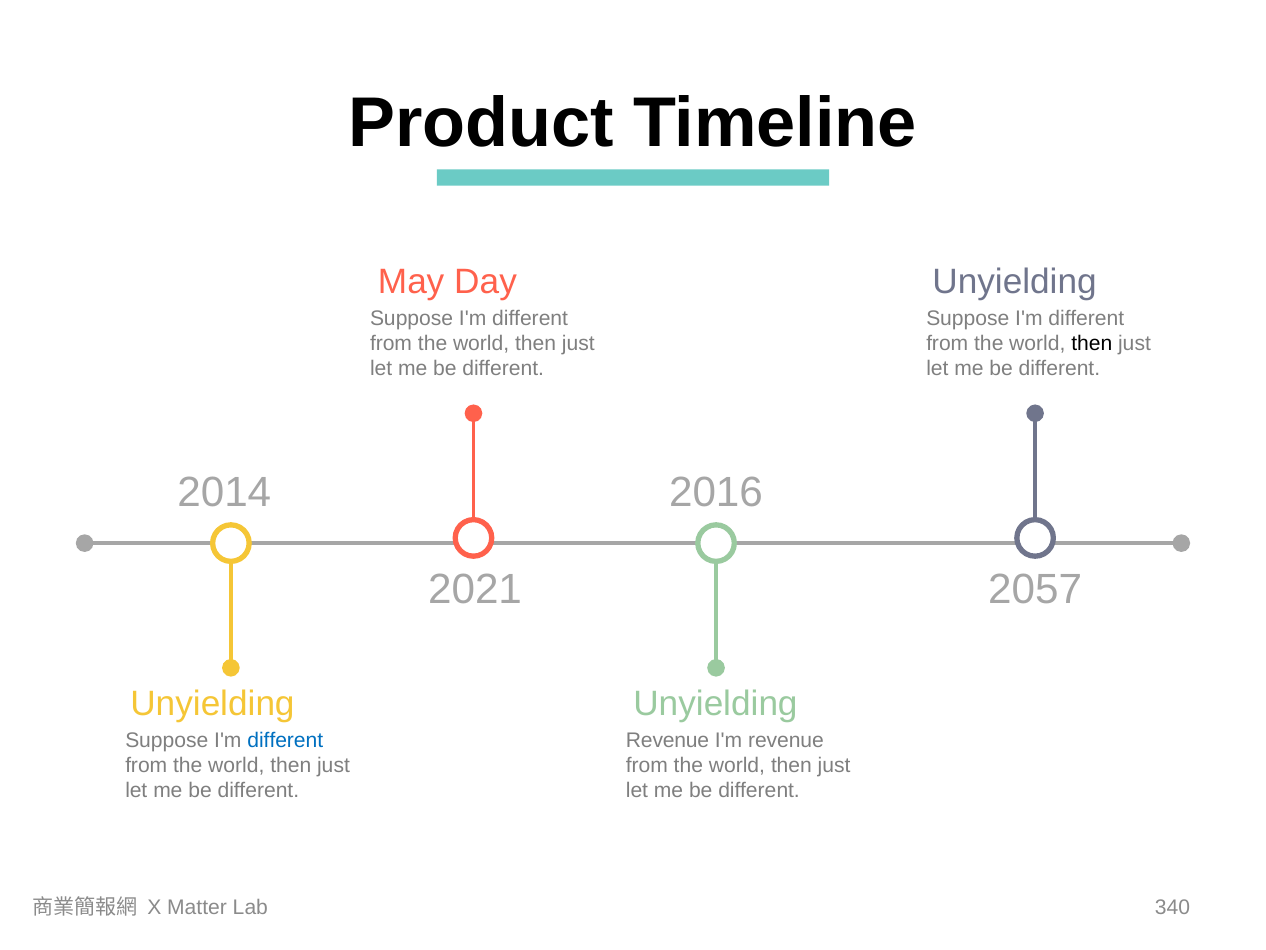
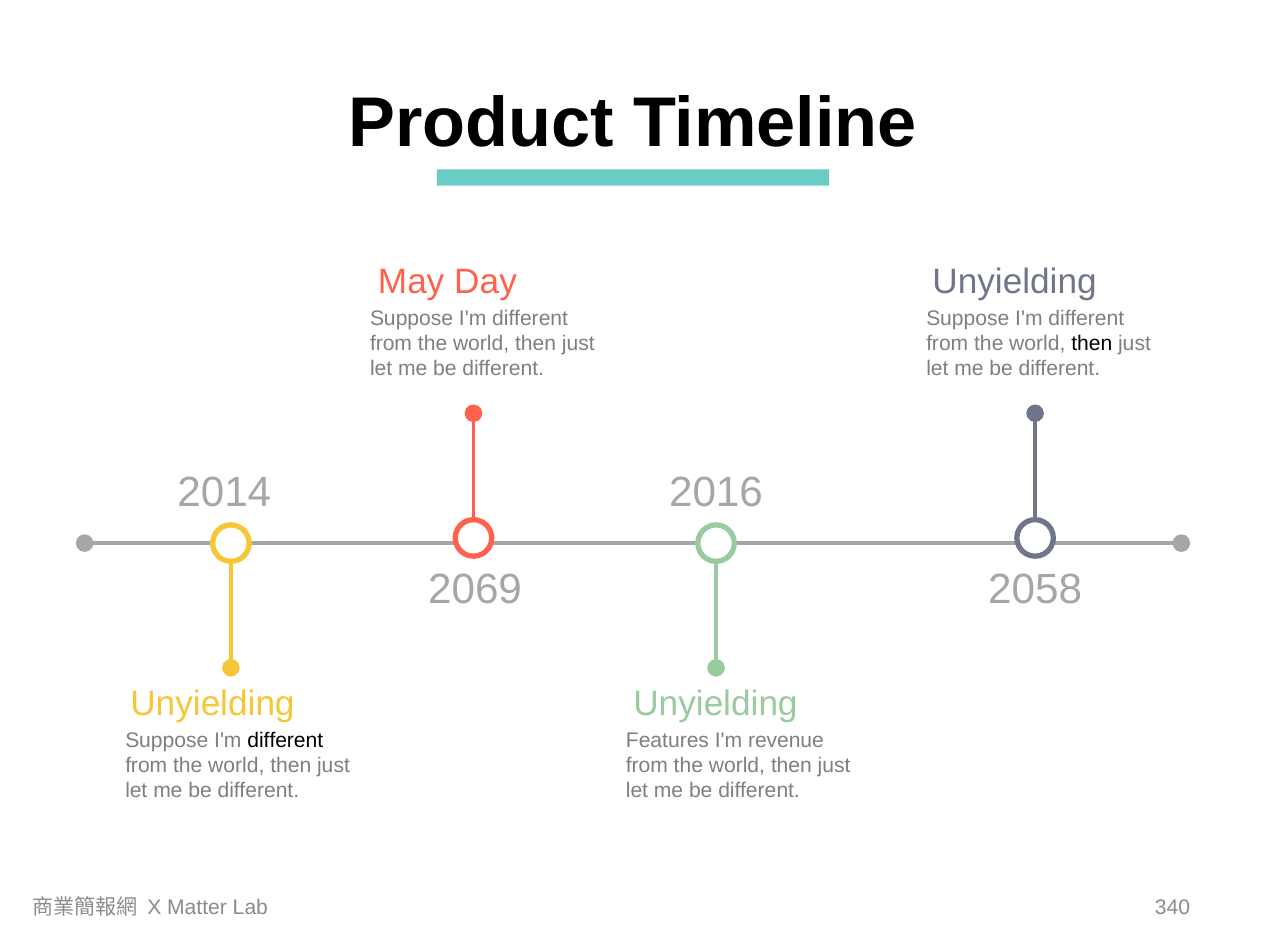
2021: 2021 -> 2069 (475, 589)
2057: 2057 -> 2058 (1035, 589)
different colour: blue -> black (285, 740)
Revenue: Revenue -> Features (667, 740)
